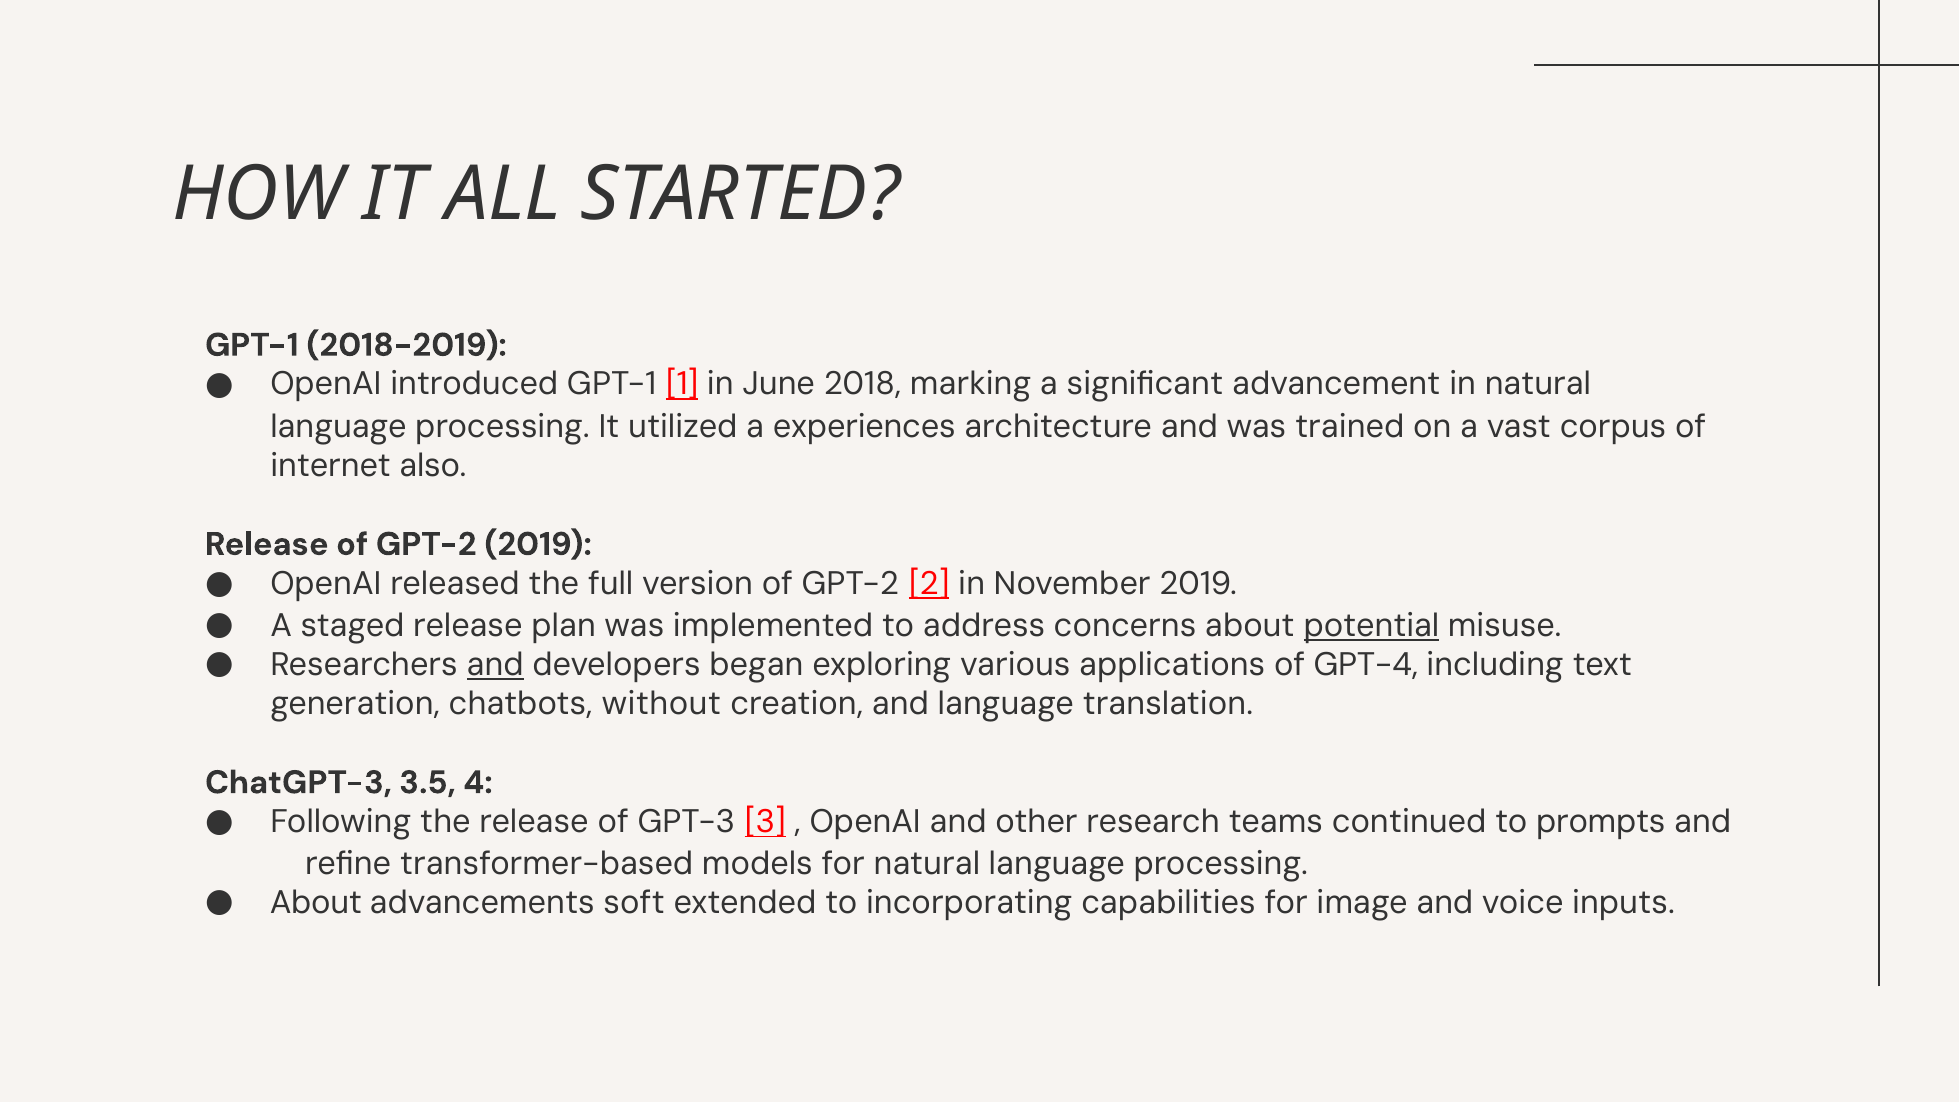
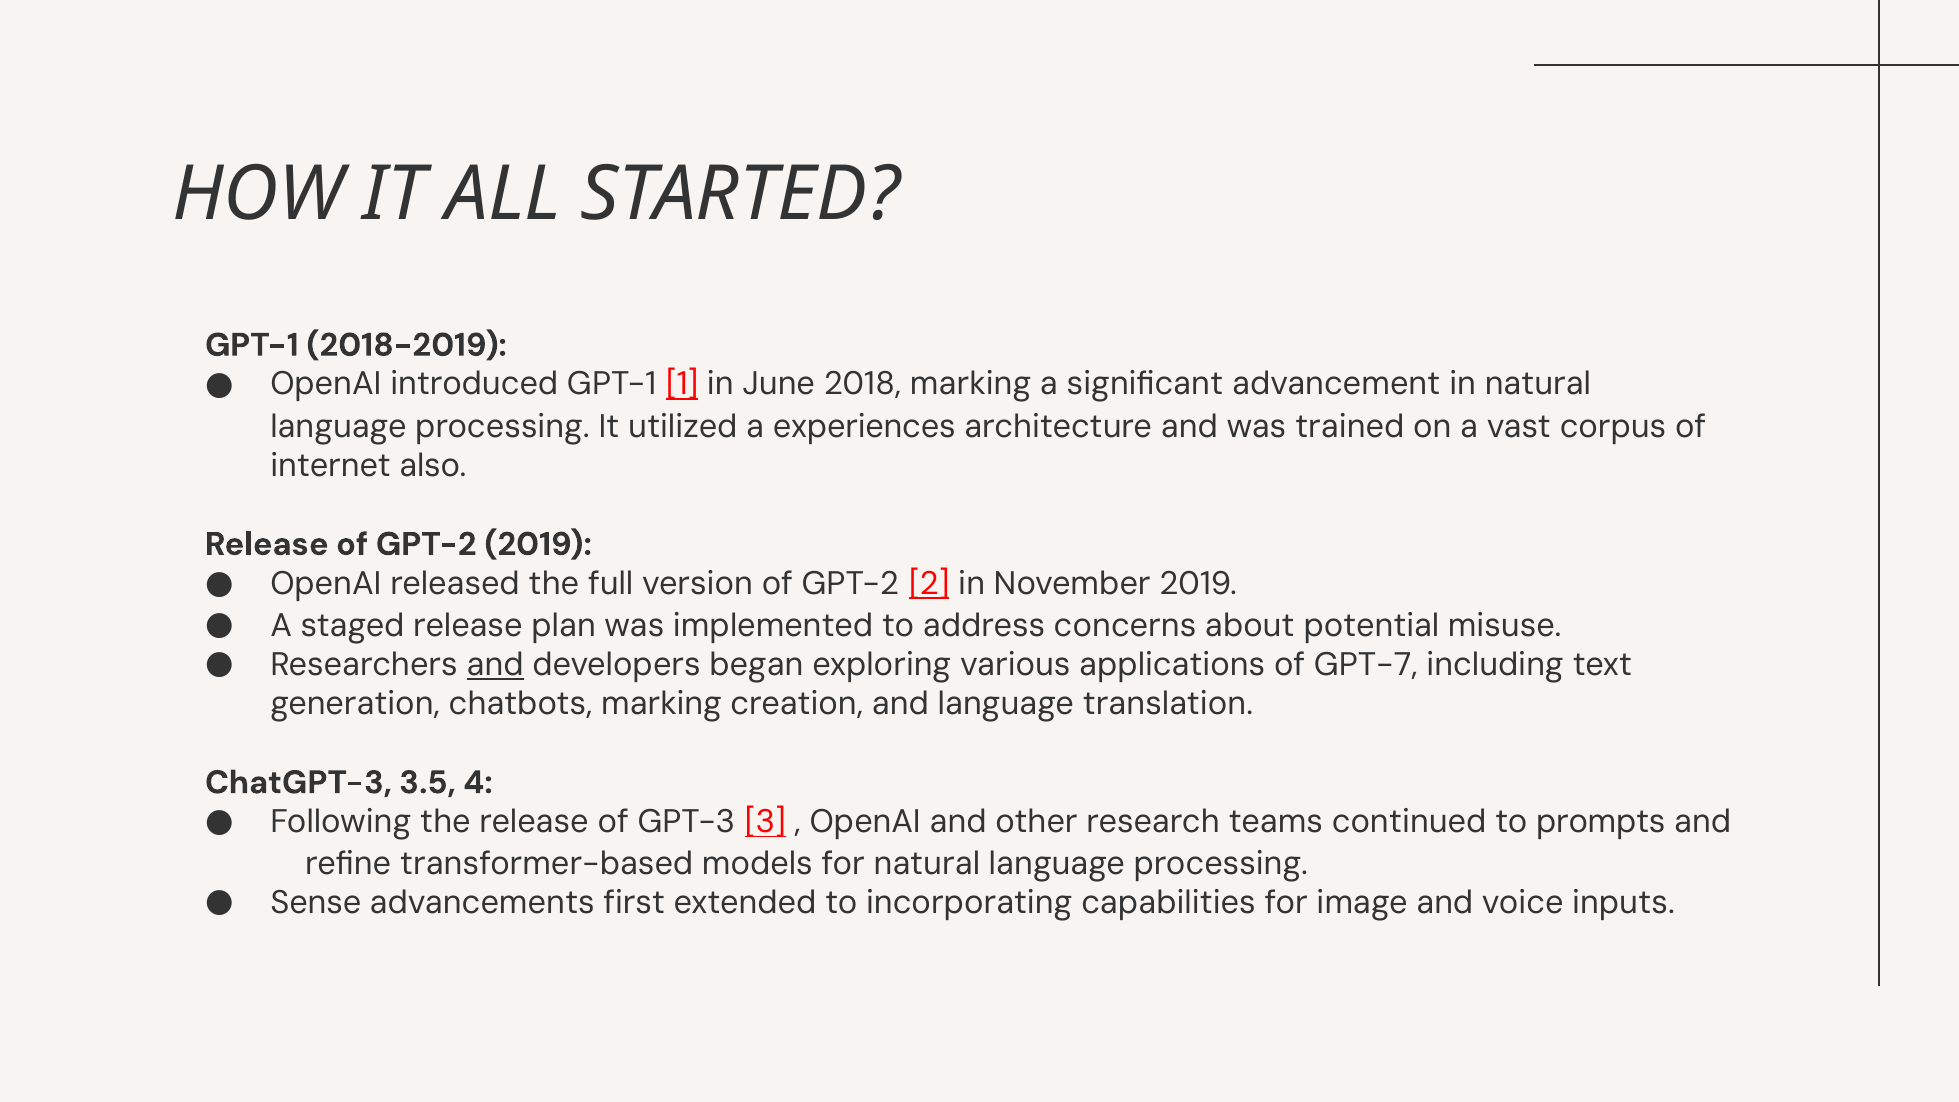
potential underline: present -> none (1371, 626)
GPT-4: GPT-4 -> GPT-7 (1366, 665)
chatbots without: without -> marking (662, 704)
About: About -> Sense (316, 903)
soft: soft -> first (634, 903)
